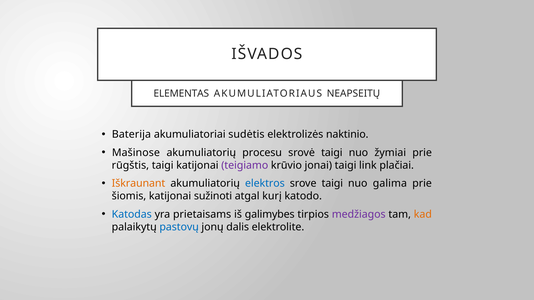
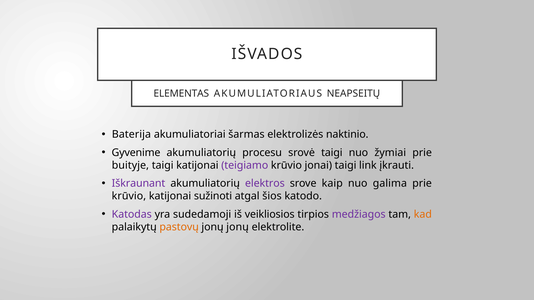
sudėtis: sudėtis -> šarmas (246, 135)
Mašinose: Mašinose -> Gyvenime (136, 153)
rūgštis: rūgštis -> buityje (130, 166)
plačiai: plačiai -> įkrauti (397, 166)
Iškraunant colour: orange -> purple (139, 184)
elektros colour: blue -> purple (265, 184)
srove taigi: taigi -> kaip (332, 184)
šiomis: šiomis -> krūvio (129, 196)
kurį: kurį -> šios (272, 196)
Katodas colour: blue -> purple (132, 215)
prietaisams: prietaisams -> sudedamoji (202, 215)
galimybes: galimybes -> veikliosios (270, 215)
pastovų colour: blue -> orange (179, 227)
jonų dalis: dalis -> jonų (238, 227)
